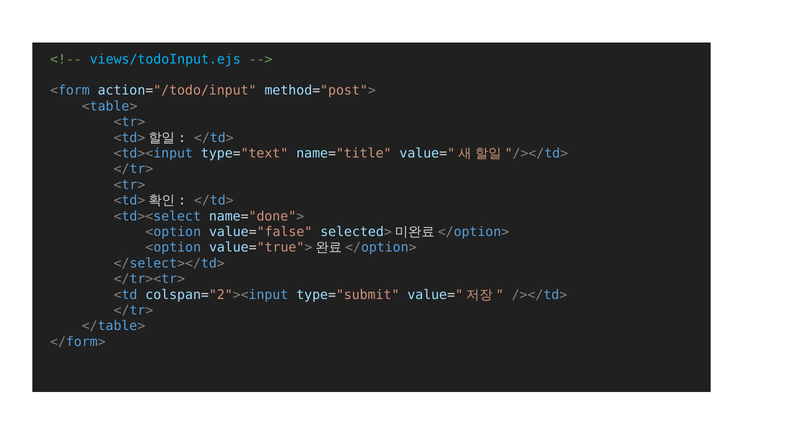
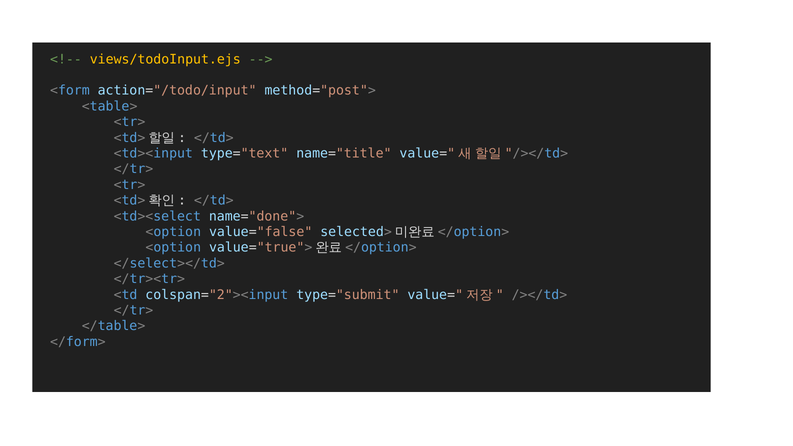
views/todoInput.ejs colour: light blue -> yellow (165, 59)
